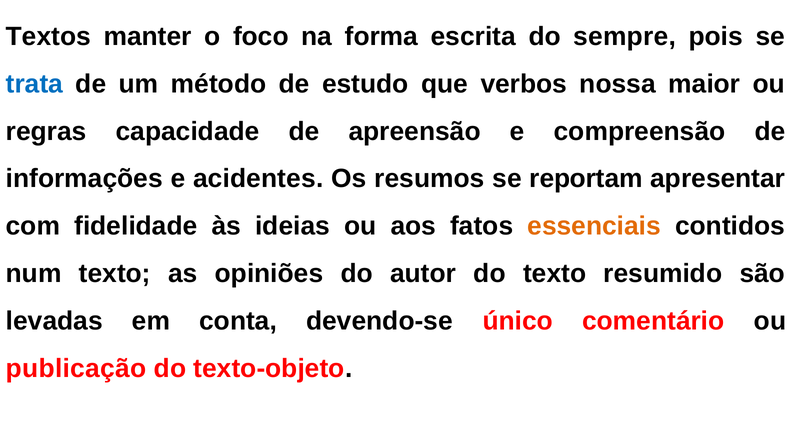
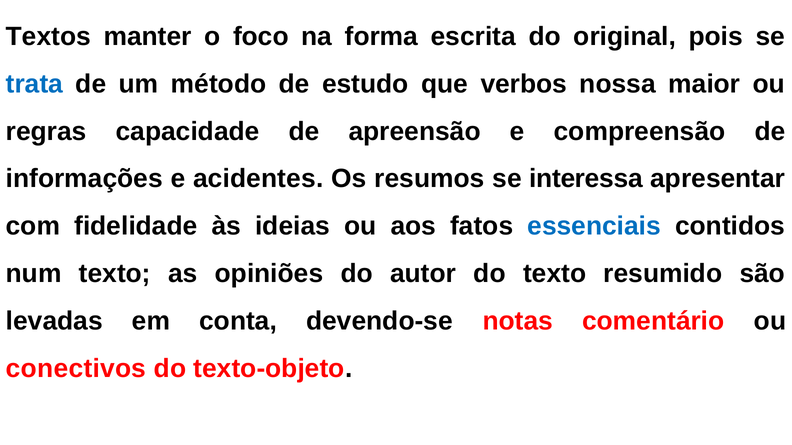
sempre: sempre -> original (625, 36)
reportam: reportam -> interessa (586, 179)
essenciais colour: orange -> blue (594, 226)
único: único -> notas (518, 322)
publicação: publicação -> conectivos (76, 369)
